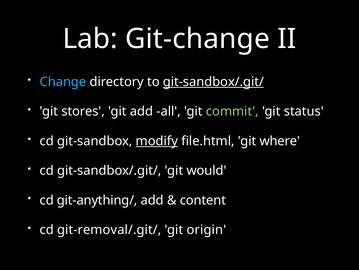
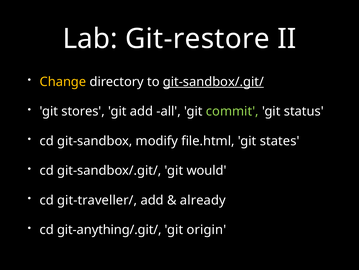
Git-change: Git-change -> Git-restore (197, 39)
Change colour: light blue -> yellow (63, 82)
modify underline: present -> none (157, 141)
where: where -> states (280, 141)
git-anything/: git-anything/ -> git-traveller/ (97, 200)
content: content -> already (203, 200)
git-removal/.git/: git-removal/.git/ -> git-anything/.git/ (109, 229)
